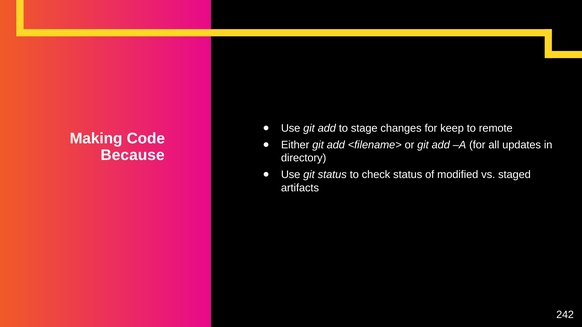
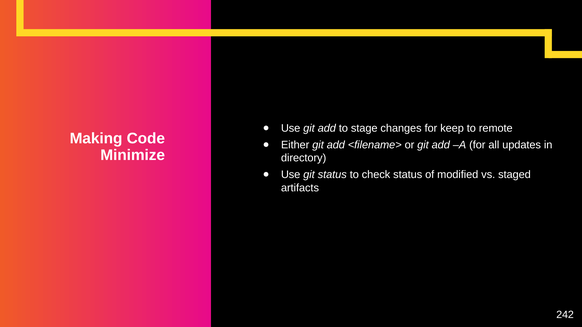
Because: Because -> Minimize (133, 155)
